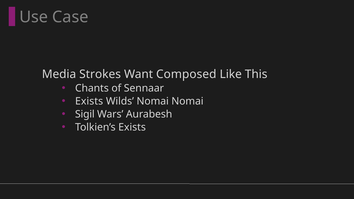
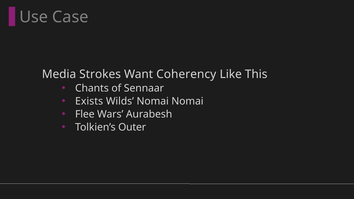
Composed: Composed -> Coherency (186, 74)
Sigil: Sigil -> Flee (85, 114)
Tolkien’s Exists: Exists -> Outer (132, 127)
